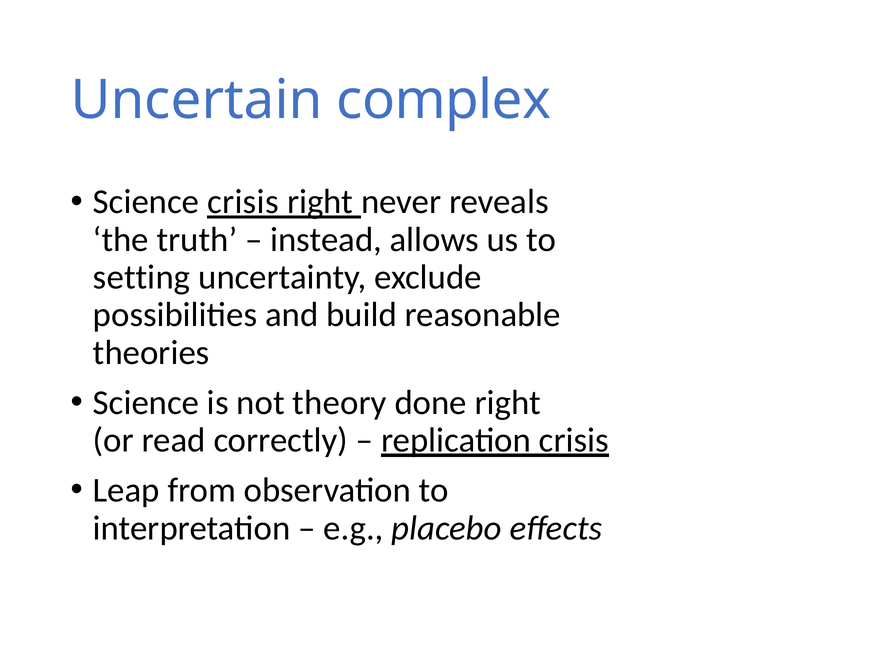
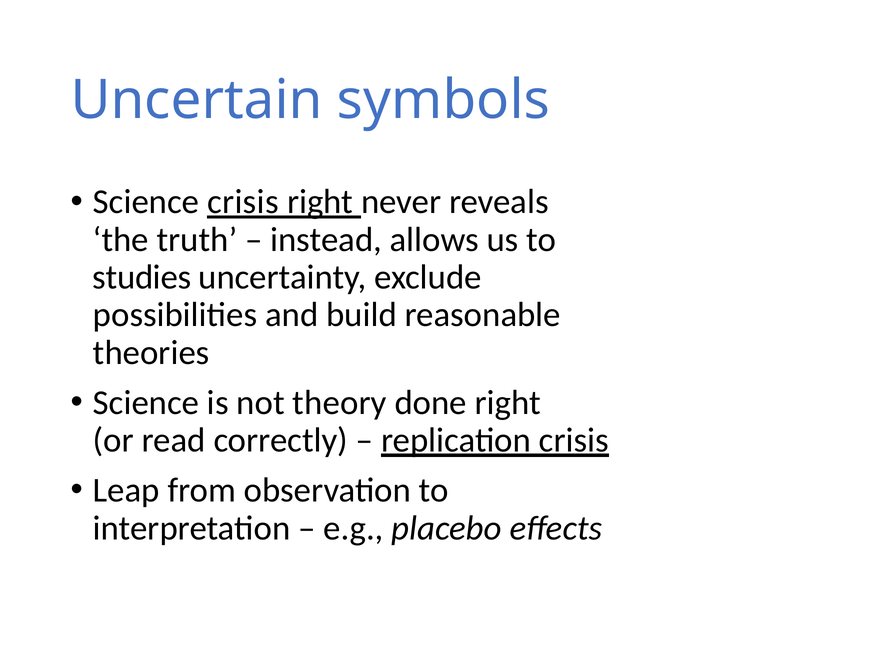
complex: complex -> symbols (443, 100)
setting: setting -> studies (142, 277)
